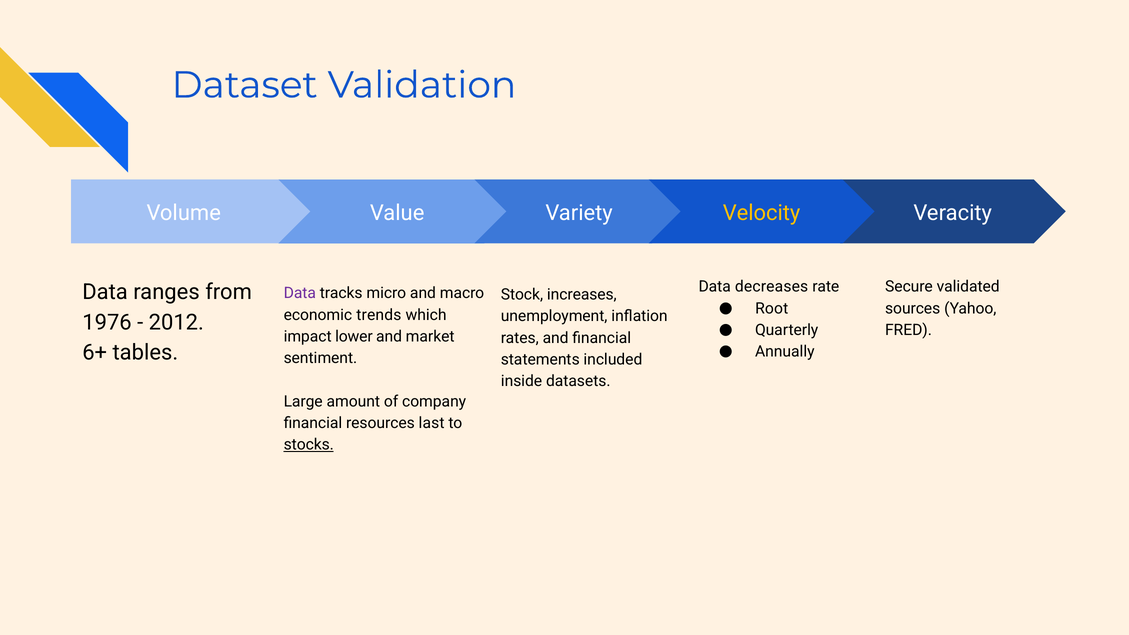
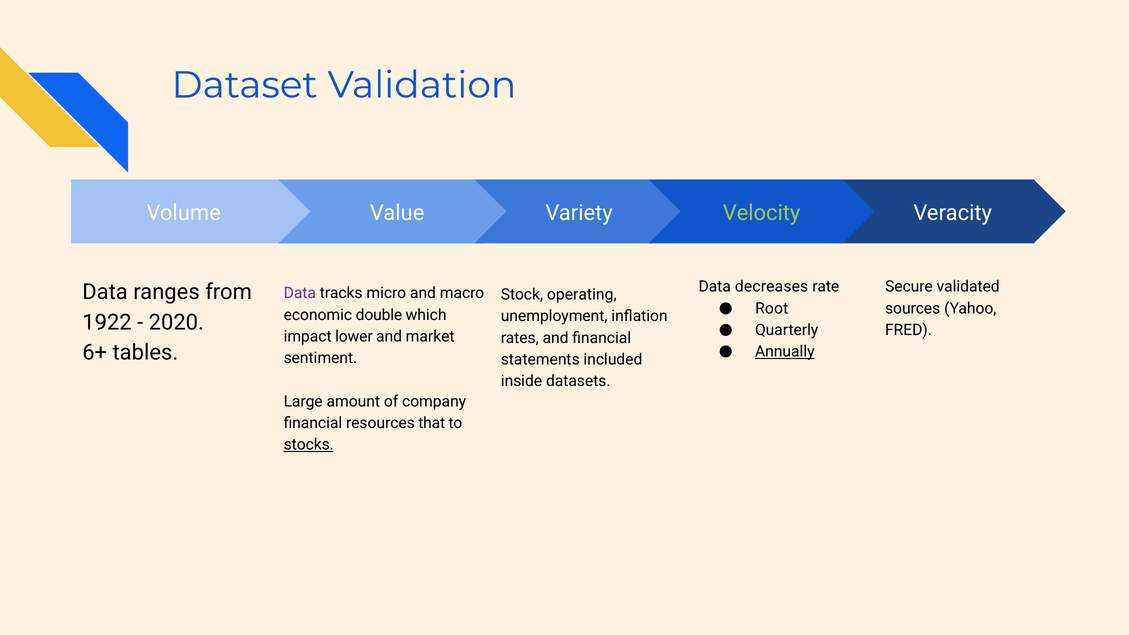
Velocity colour: yellow -> light green (762, 213)
increases: increases -> operating (582, 295)
trends: trends -> double (379, 315)
1976: 1976 -> 1922 (107, 322)
2012: 2012 -> 2020 (176, 322)
Annually underline: none -> present (785, 352)
last: last -> that (432, 423)
